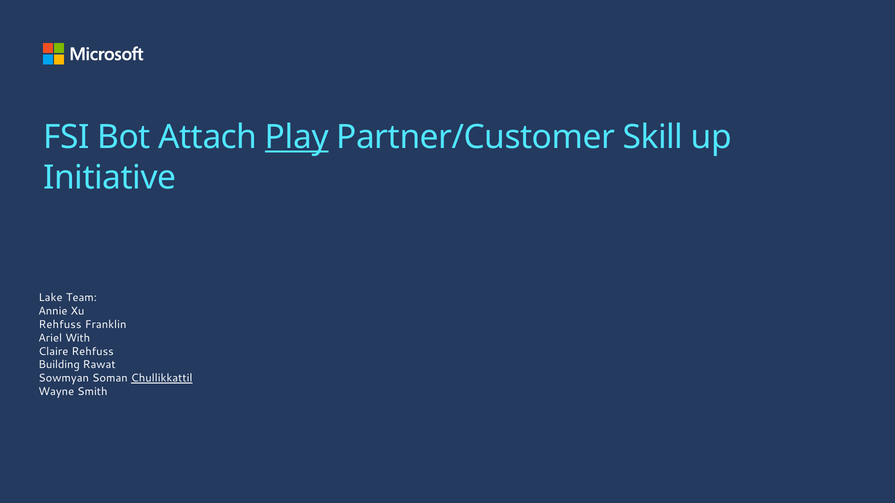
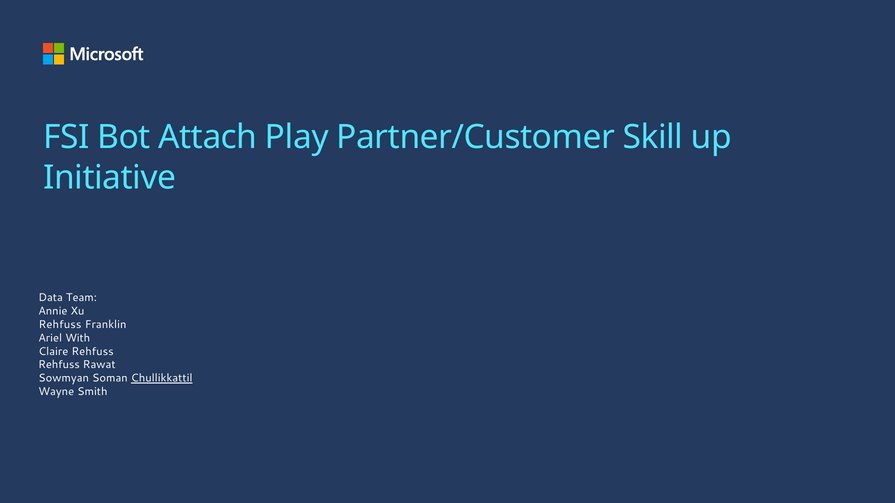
Play underline: present -> none (297, 137)
Lake: Lake -> Data (51, 298)
Building: Building -> Rehfuss (59, 365)
